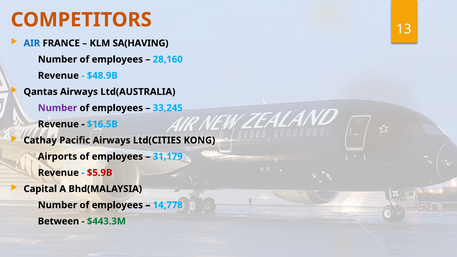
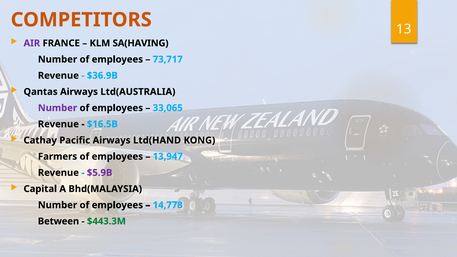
AIR colour: blue -> purple (32, 43)
28,160: 28,160 -> 73,717 (168, 59)
$48.9B: $48.9B -> $36.9B (102, 76)
33,245: 33,245 -> 33,065 (168, 108)
Ltd(CITIES: Ltd(CITIES -> Ltd(HAND (157, 140)
Airports: Airports -> Farmers (58, 157)
31,179: 31,179 -> 13,947 (168, 157)
$5.9B colour: red -> purple (100, 173)
